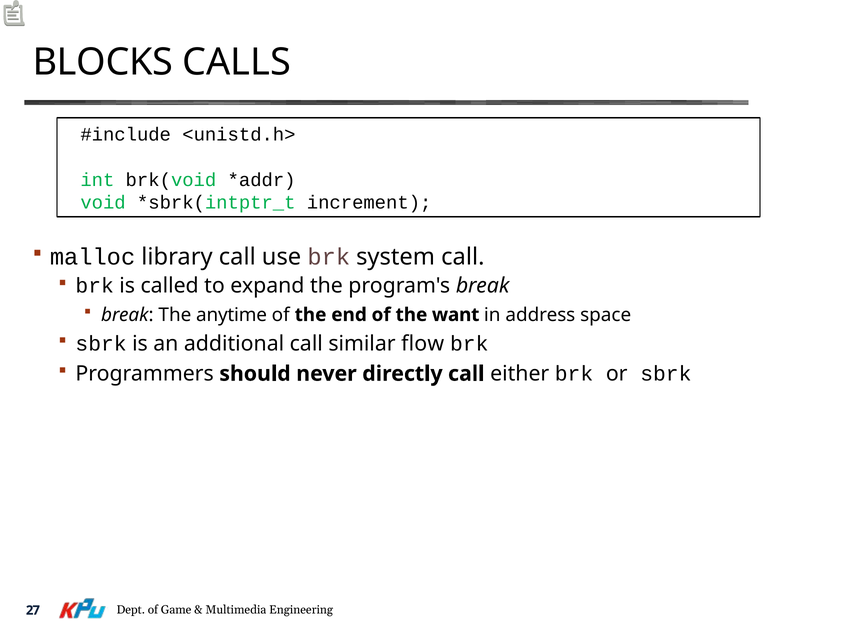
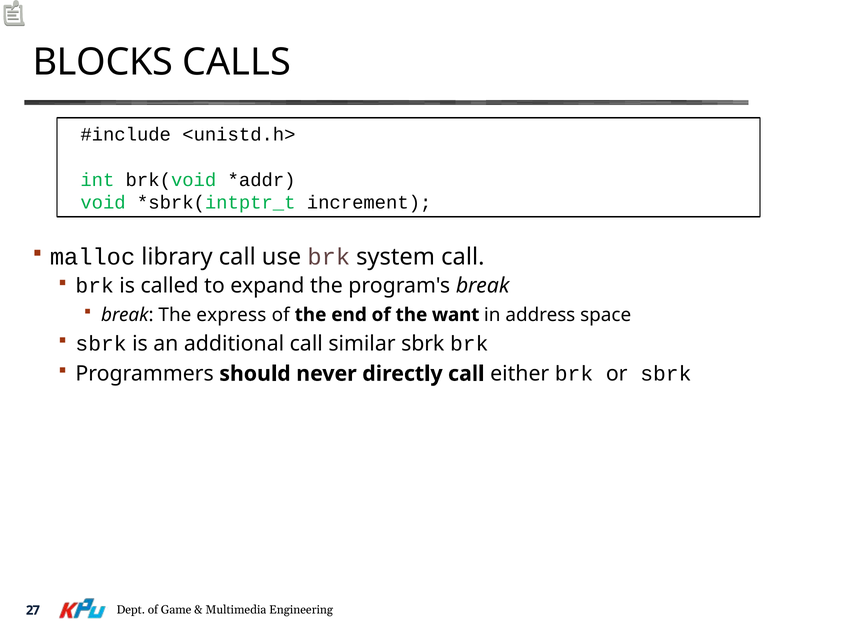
anytime: anytime -> express (231, 315)
similar flow: flow -> sbrk (423, 344)
